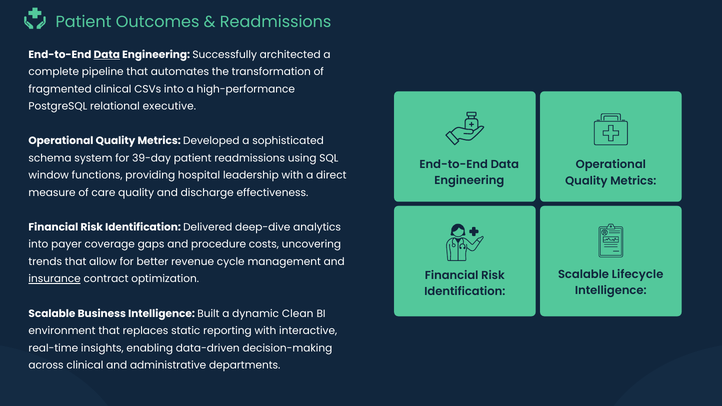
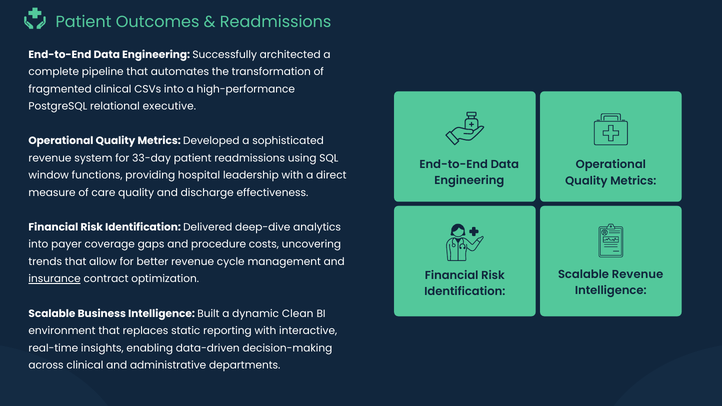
Data underline: present -> none (107, 55)
schema: schema -> revenue (50, 158)
39-day: 39-day -> 33-day (152, 158)
Scalable Lifecycle: Lifecycle -> Revenue (638, 274)
